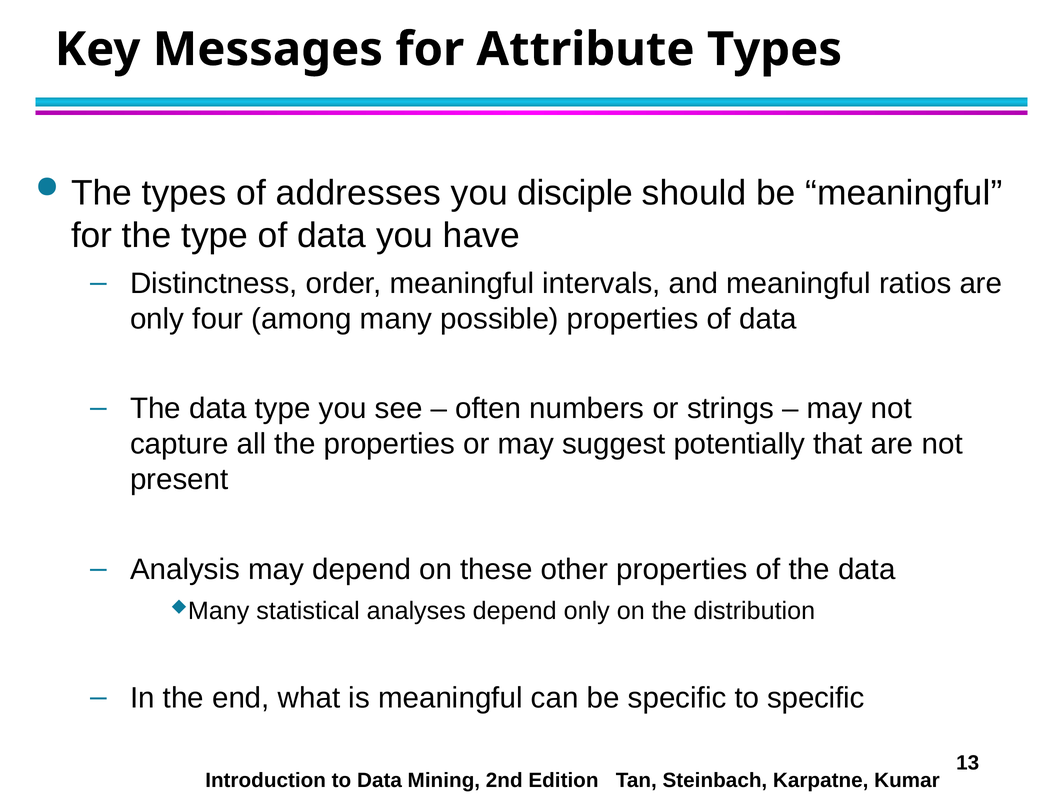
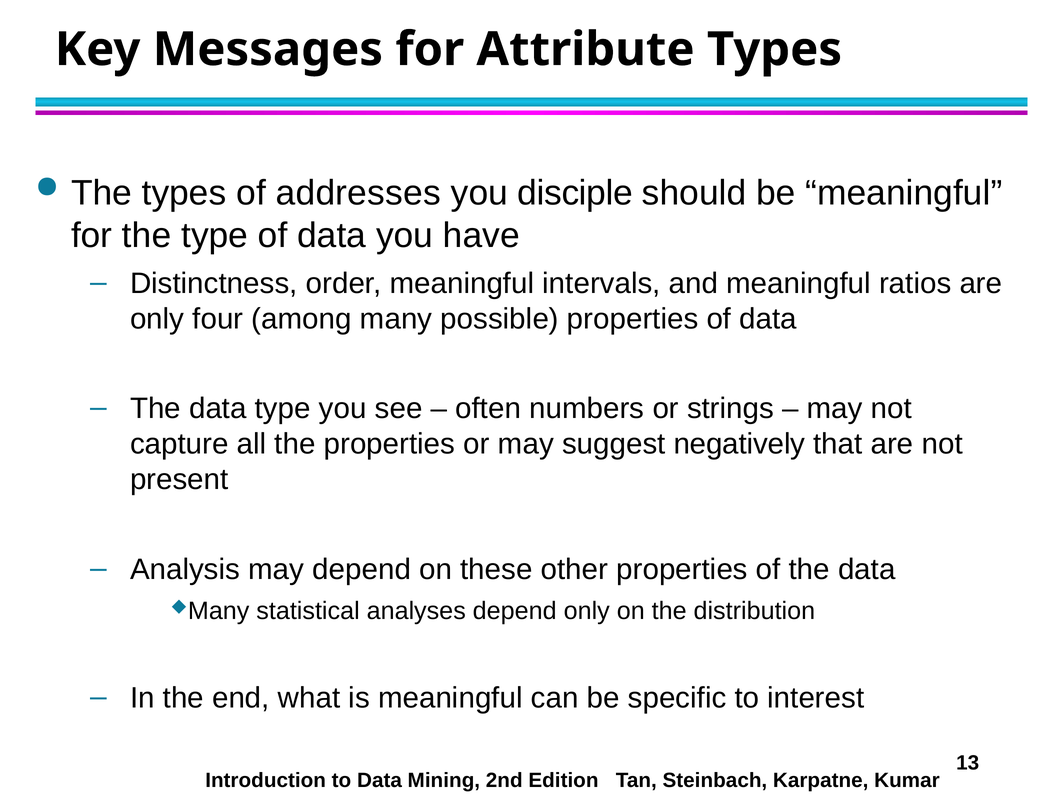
potentially: potentially -> negatively (739, 444)
to specific: specific -> interest (816, 698)
